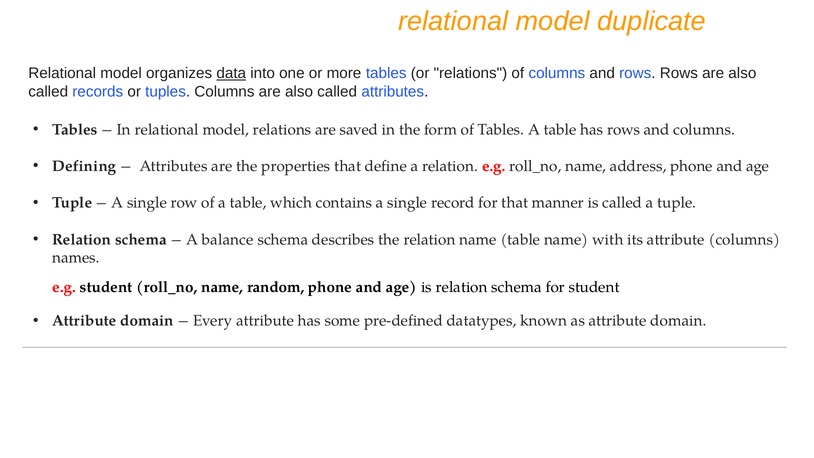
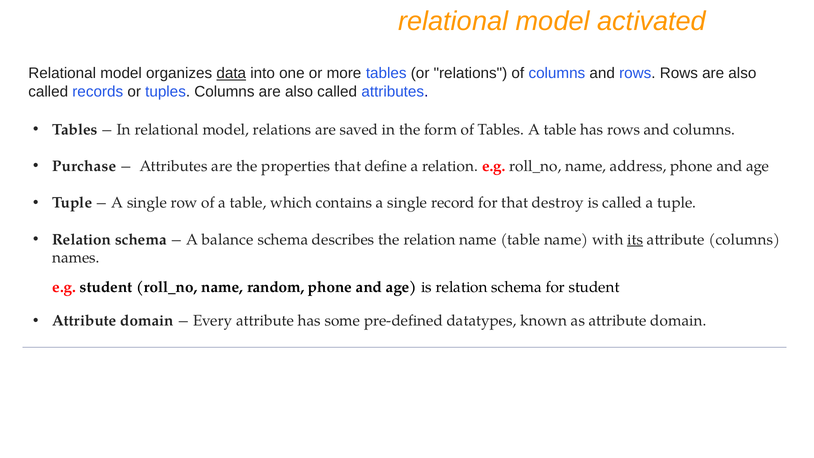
duplicate: duplicate -> activated (652, 21)
Defining: Defining -> Purchase (84, 166)
manner: manner -> destroy (558, 203)
its underline: none -> present (635, 239)
